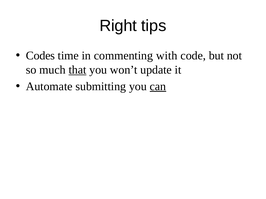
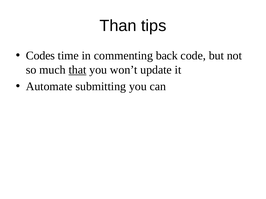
Right: Right -> Than (118, 26)
with: with -> back (167, 56)
can underline: present -> none (158, 87)
